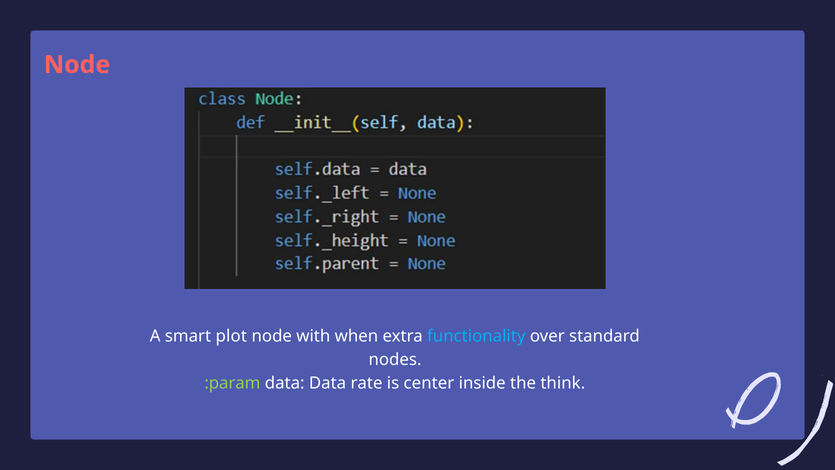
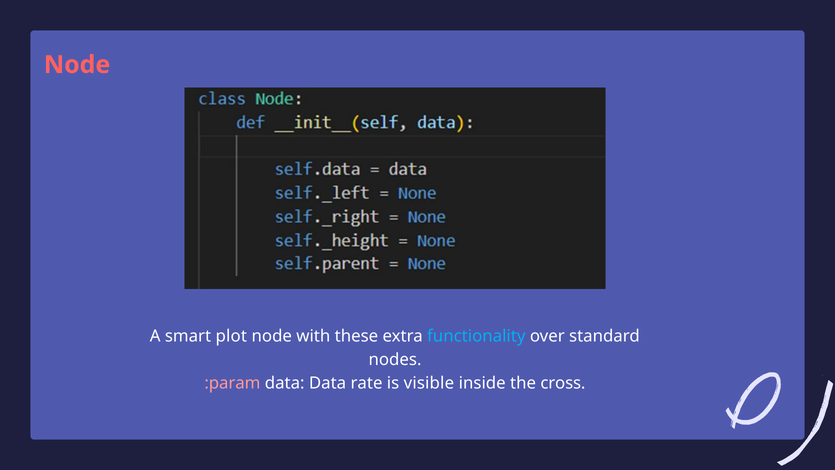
when: when -> these (356, 336)
:param colour: light green -> pink (232, 383)
center: center -> visible (429, 383)
think: think -> cross (563, 383)
